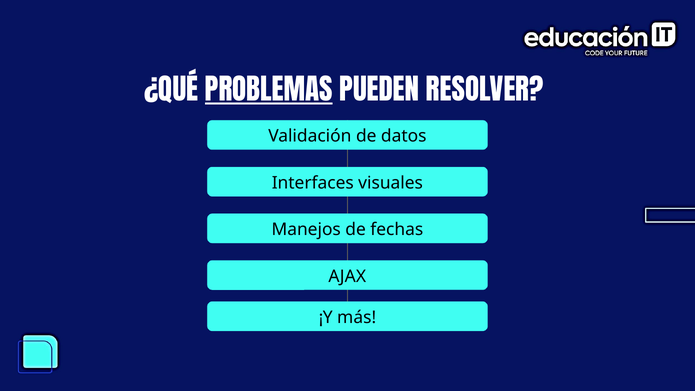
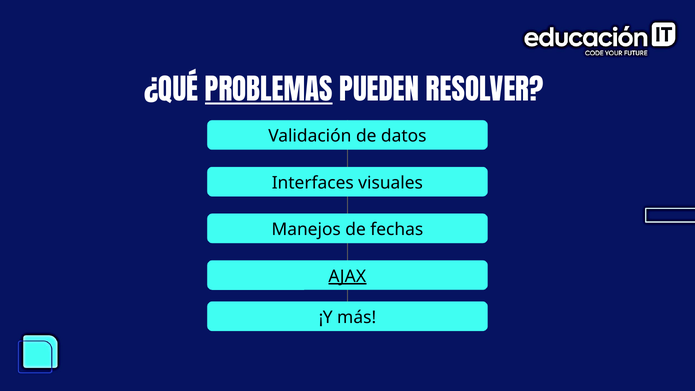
AJAX underline: none -> present (347, 276)
